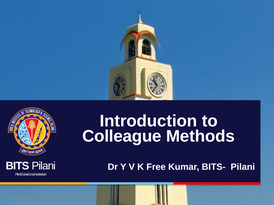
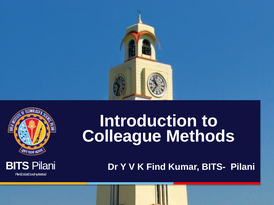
Free: Free -> Find (156, 167)
